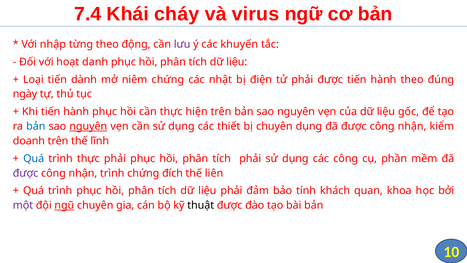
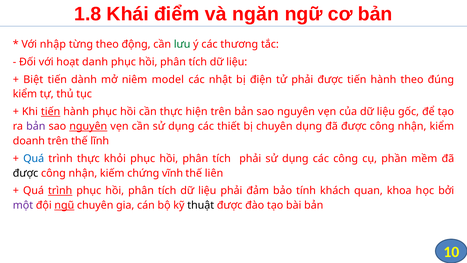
7.4: 7.4 -> 1.8 (88, 14)
cháy: cháy -> điểm (177, 14)
virus: virus -> ngăn (256, 14)
lưu colour: purple -> green (182, 44)
khuyến: khuyến -> thương (239, 44)
Loại: Loại -> Biệt (33, 79)
niêm chứng: chứng -> model (168, 79)
ngày: ngày -> kiểm (25, 94)
tiến underline: none -> present (51, 112)
bản colour: blue -> purple (36, 126)
thực phải: phải -> khỏi (115, 158)
được colour: purple -> black (26, 173)
nhận trình: trình -> kiếm (112, 173)
đích: đích -> vĩnh (172, 173)
trình underline: none -> present (60, 190)
